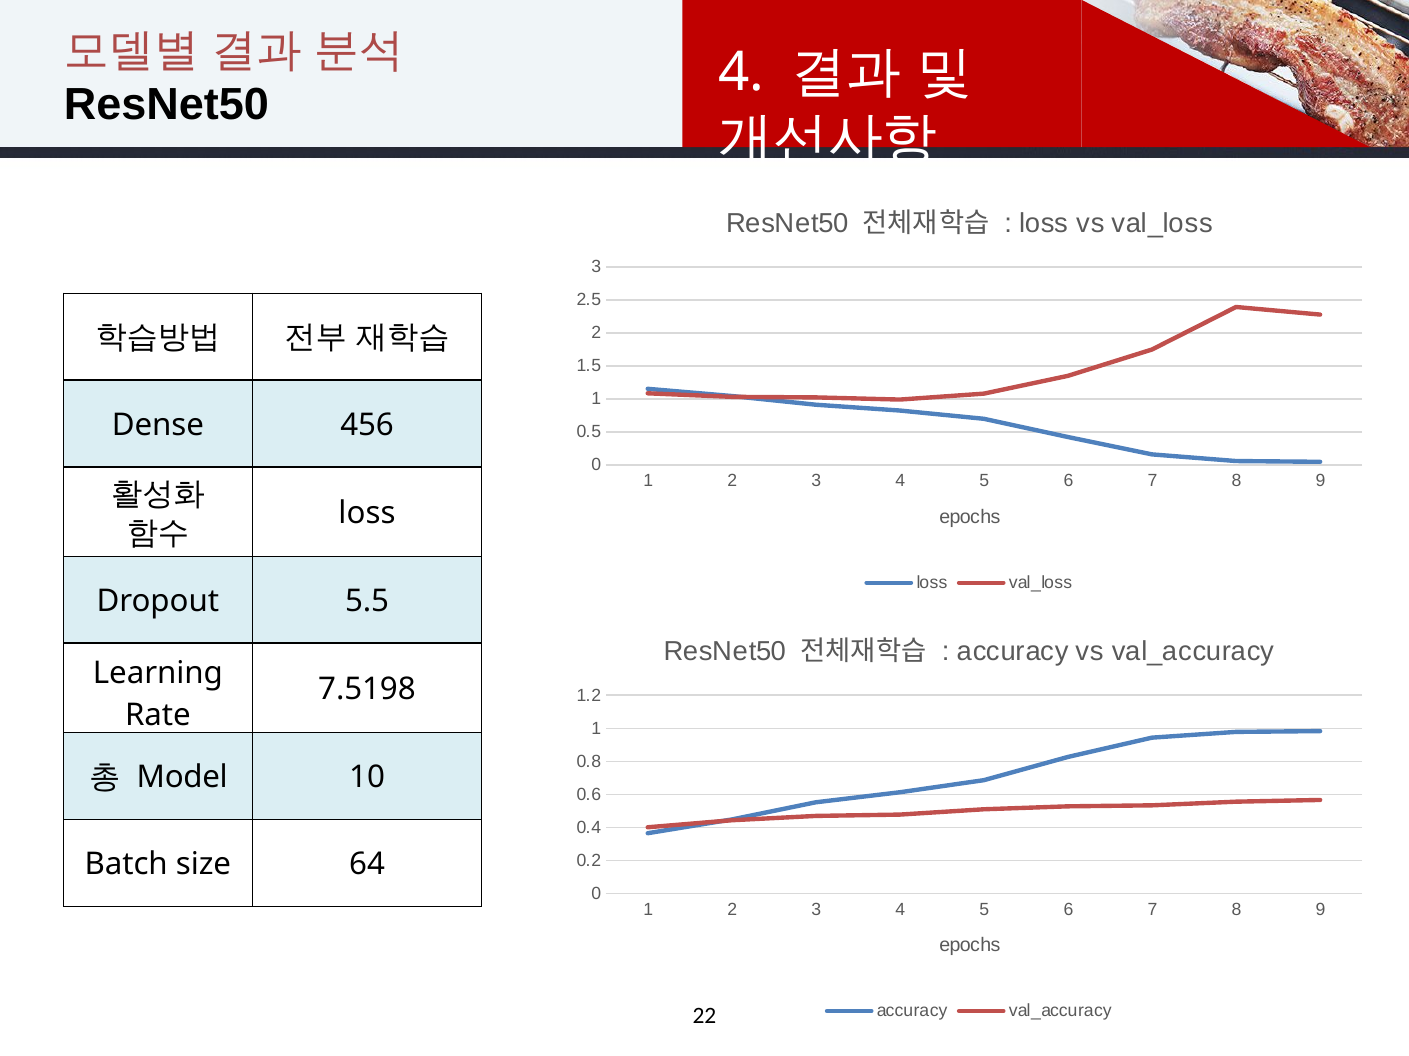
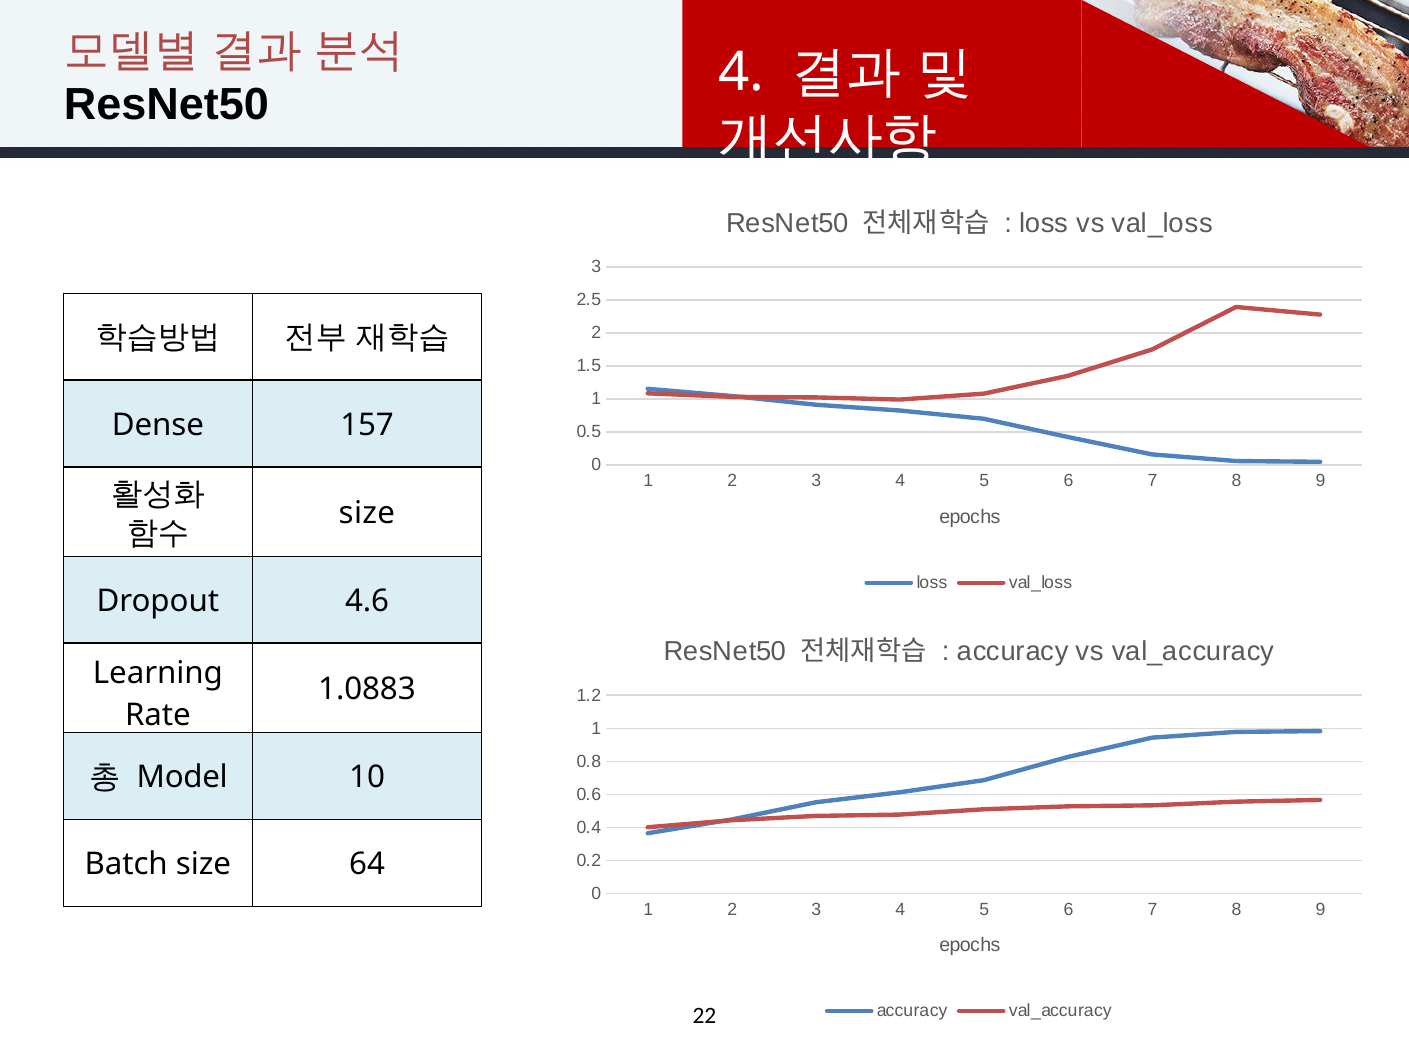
456: 456 -> 157 (367, 426)
loss: loss -> size (367, 514)
5.5: 5.5 -> 4.6 (367, 602)
7.5198: 7.5198 -> 1.0883 (367, 690)
